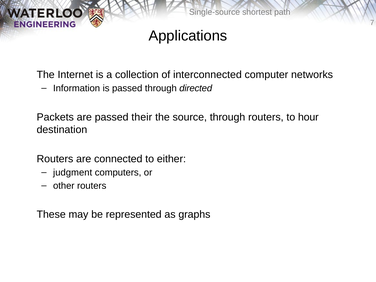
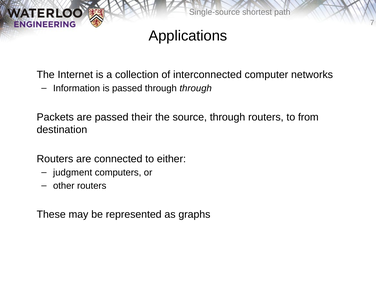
through directed: directed -> through (196, 88)
hour: hour -> from (308, 117)
